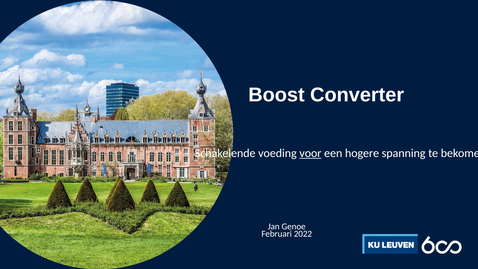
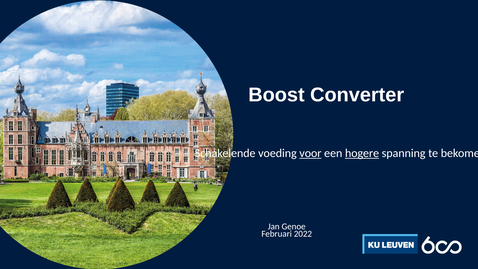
hogere underline: none -> present (362, 153)
